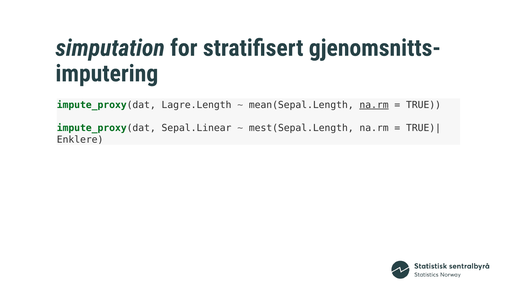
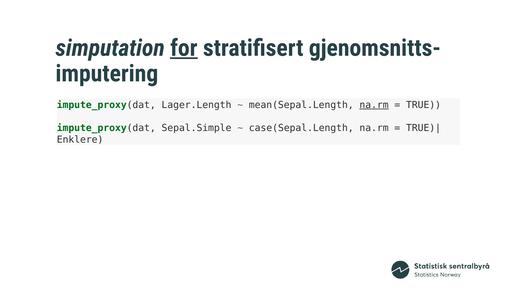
for underline: none -> present (184, 48)
Lagre.Length: Lagre.Length -> Lager.Length (197, 105)
Sepal.Linear: Sepal.Linear -> Sepal.Simple (197, 128)
mest(Sepal.Length: mest(Sepal.Length -> case(Sepal.Length (301, 128)
